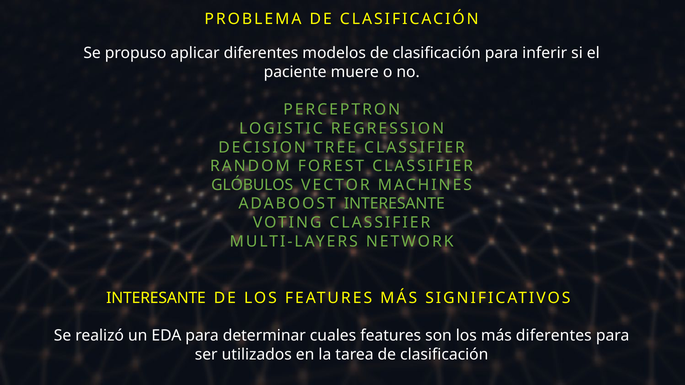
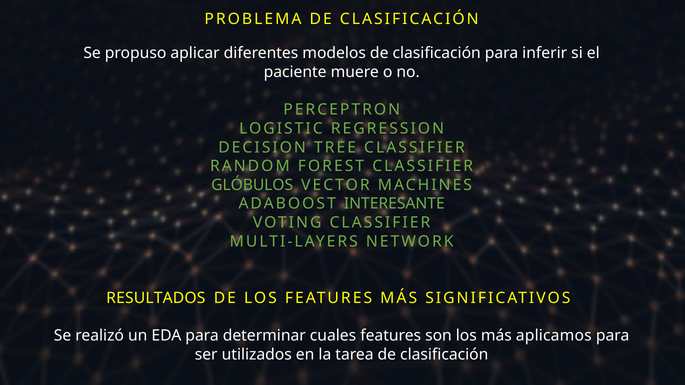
INTERESANTE: INTERESANTE -> RESULTADOS (156, 298)
más diferentes: diferentes -> aplicamos (554, 336)
